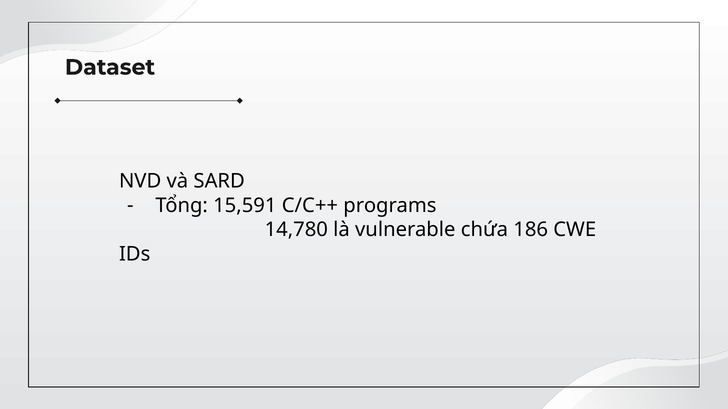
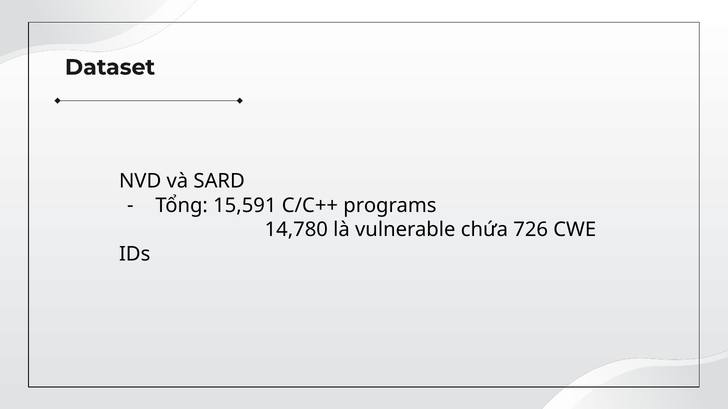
186: 186 -> 726 (531, 230)
